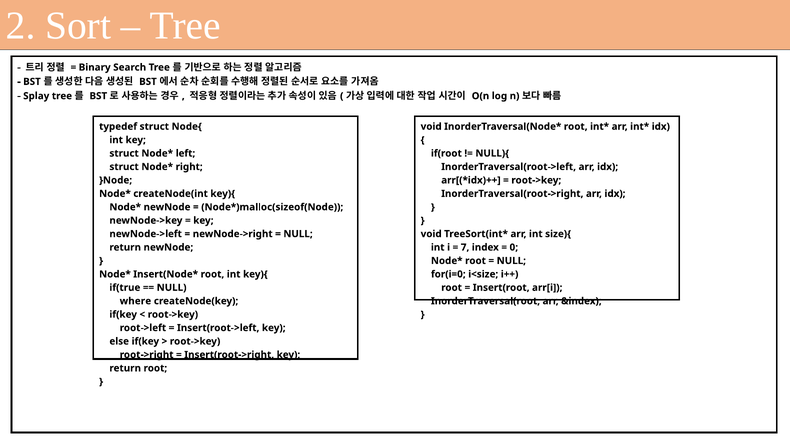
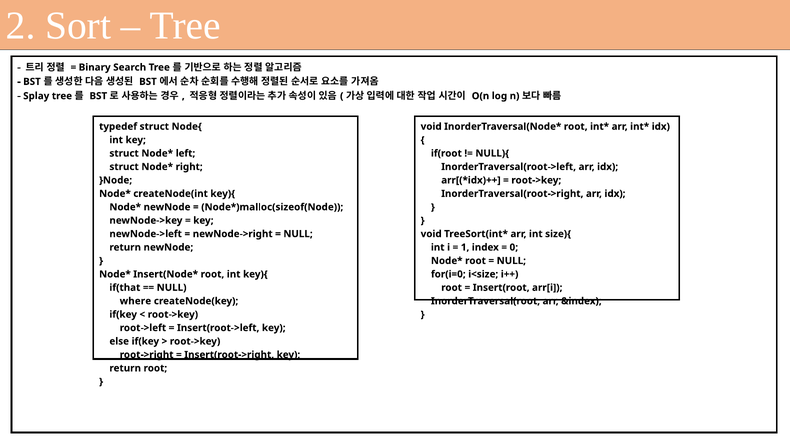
7: 7 -> 1 (465, 248)
if(true: if(true -> if(that (125, 288)
